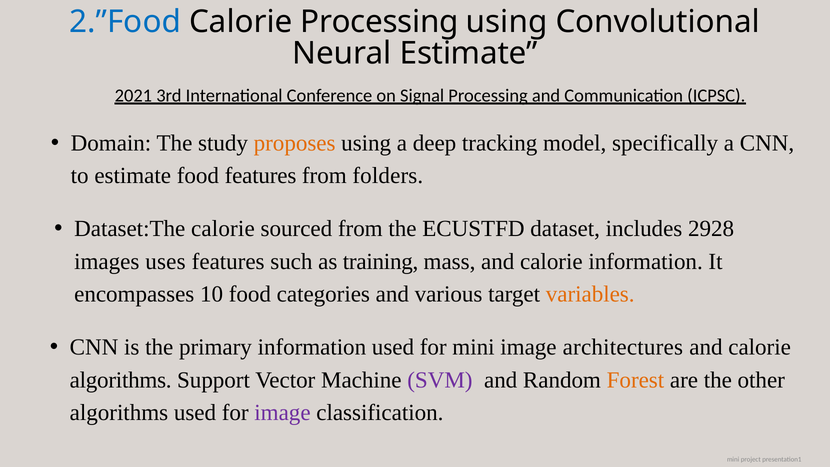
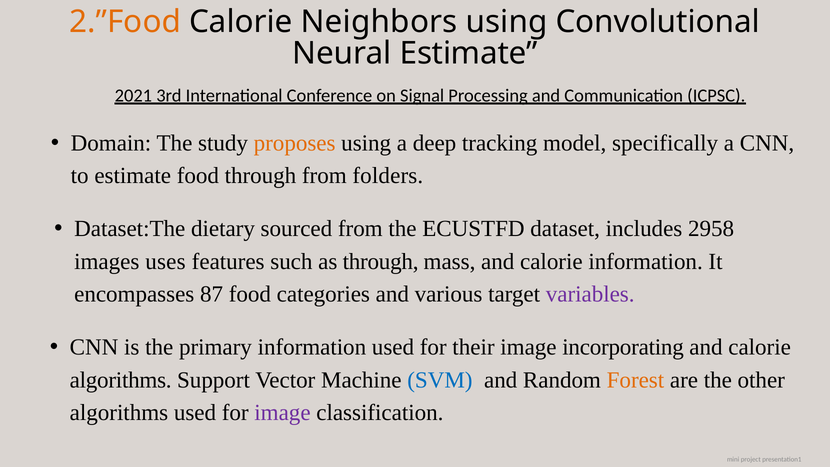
2.”Food colour: blue -> orange (125, 22)
Calorie Processing: Processing -> Neighbors (379, 22)
food features: features -> through (260, 176)
Dataset:The calorie: calorie -> dietary (223, 229)
2928: 2928 -> 2958 (711, 229)
as training: training -> through (381, 261)
10: 10 -> 87 (212, 294)
variables colour: orange -> purple (590, 294)
for mini: mini -> their (473, 347)
architectures: architectures -> incorporating (623, 347)
SVM colour: purple -> blue (440, 380)
